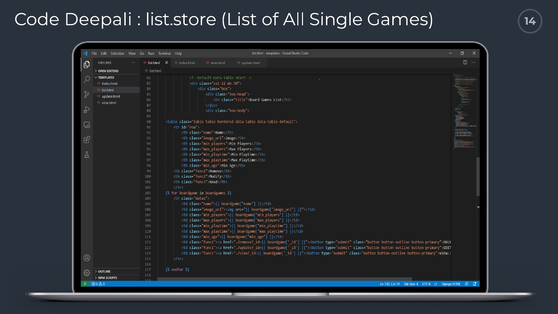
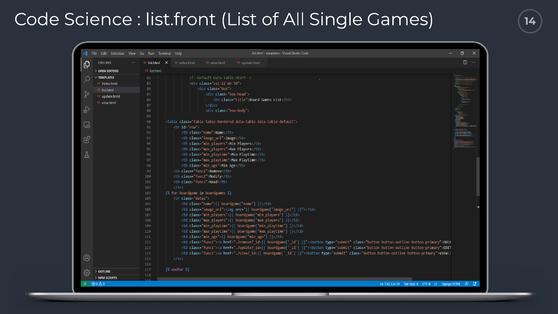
Deepali: Deepali -> Science (98, 19)
list.store: list.store -> list.front (181, 19)
